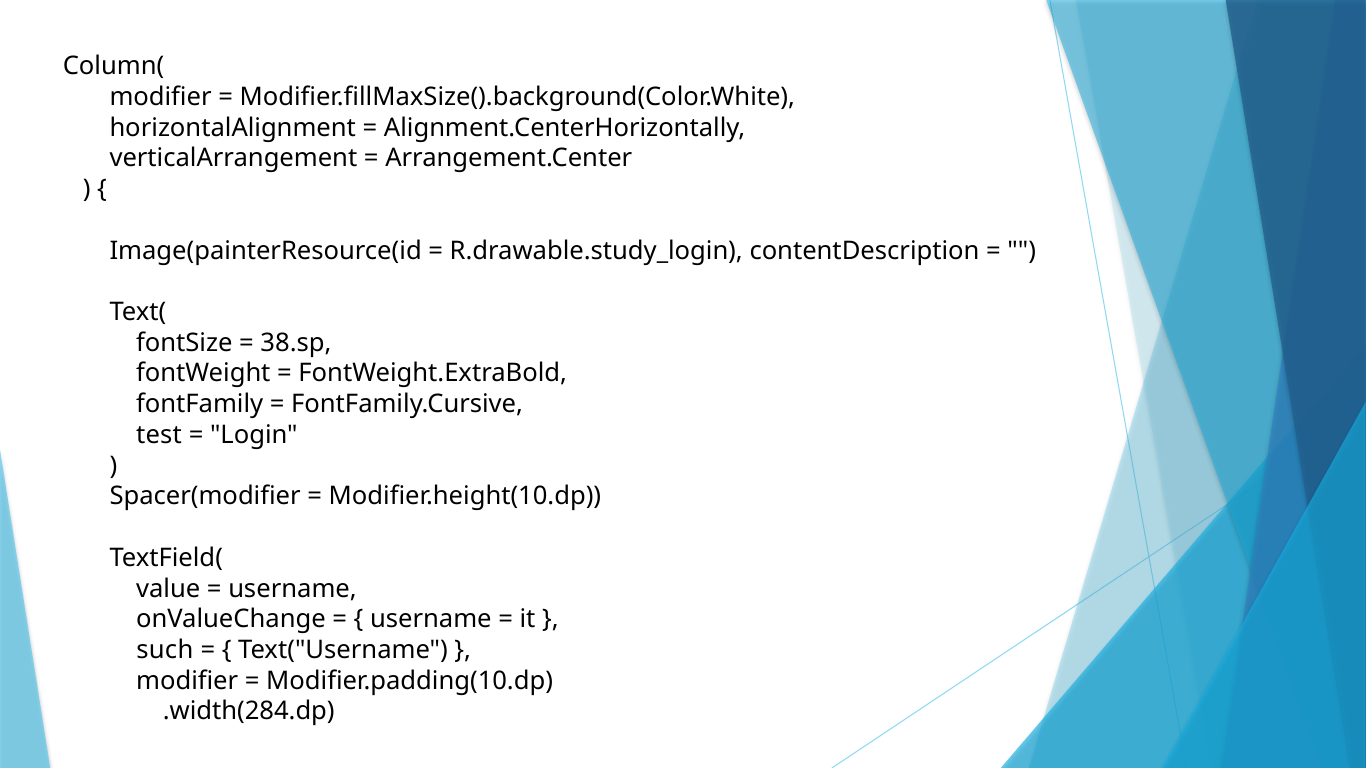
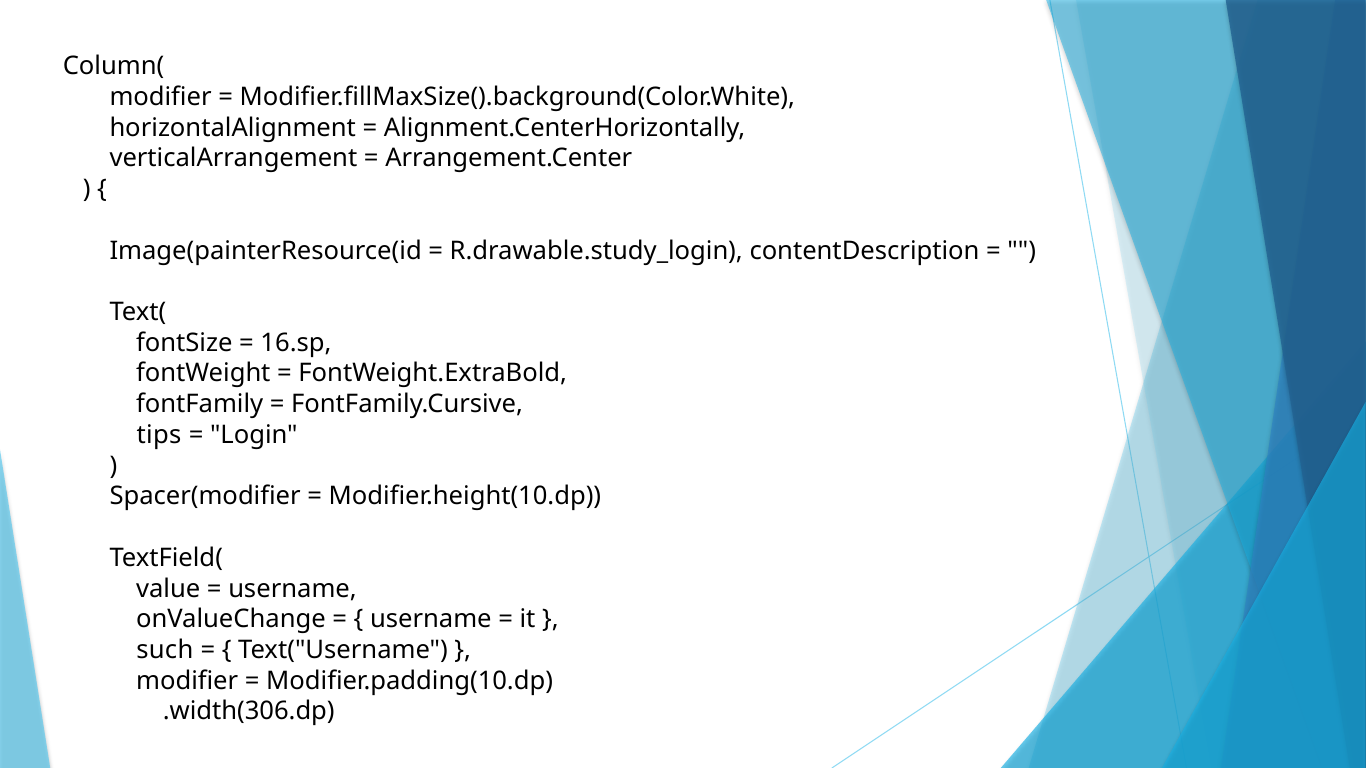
38.sp: 38.sp -> 16.sp (296, 343)
test: test -> tips (159, 435)
.width(284.dp: .width(284.dp -> .width(306.dp (249, 712)
